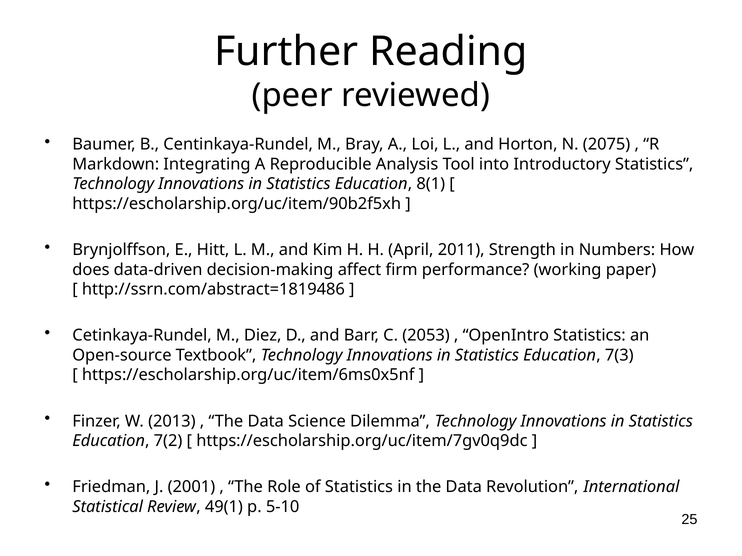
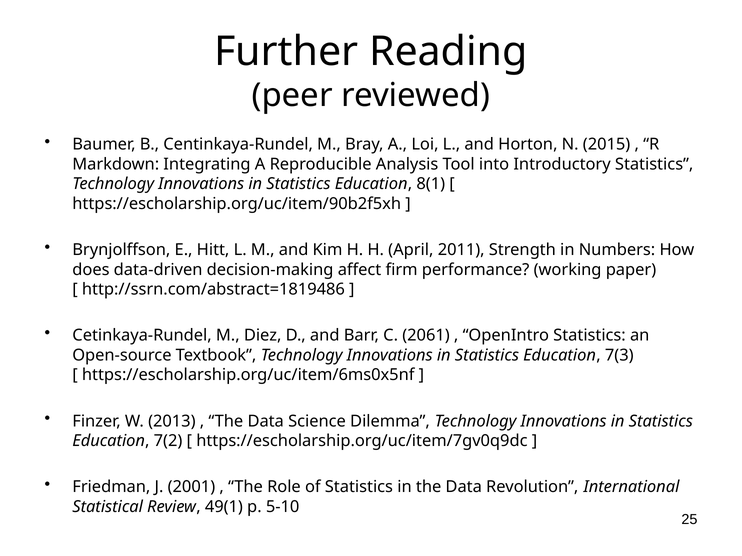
2075: 2075 -> 2015 (607, 145)
2053: 2053 -> 2061 (426, 336)
